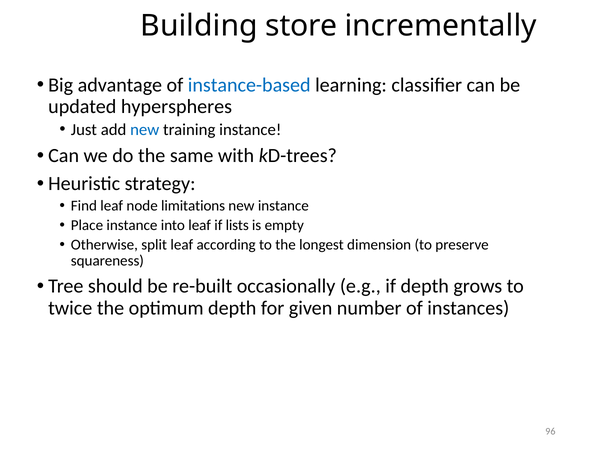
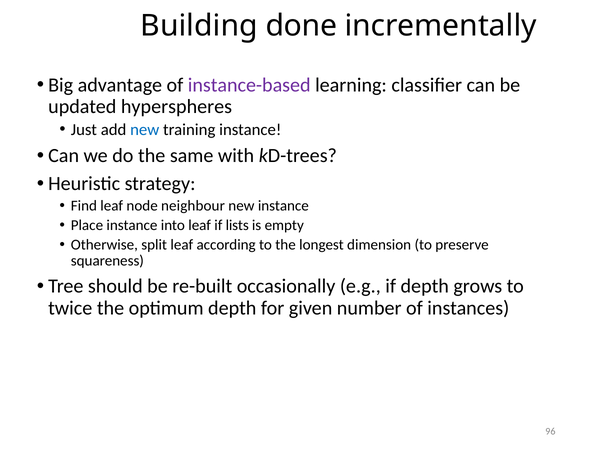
store: store -> done (301, 26)
instance-based colour: blue -> purple (249, 85)
limitations: limitations -> neighbour (193, 206)
